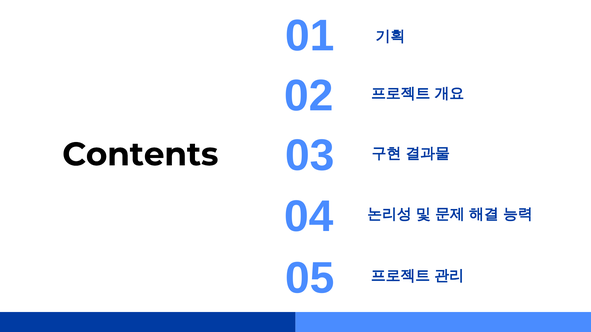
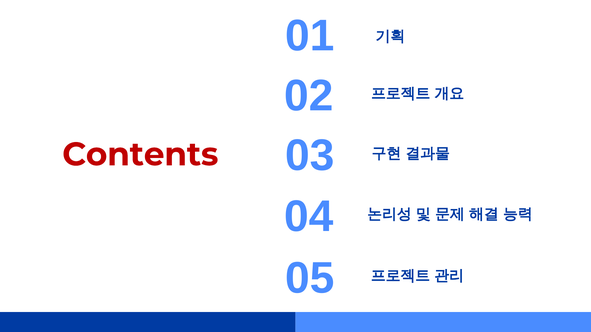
Contents colour: black -> red (140, 155)
